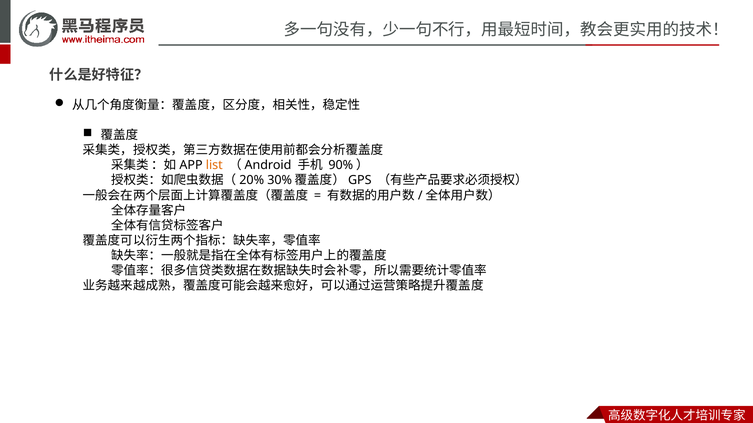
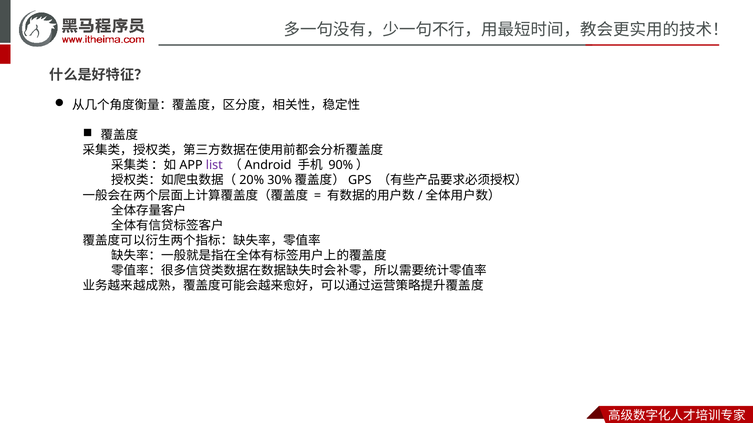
list colour: orange -> purple (214, 166)
